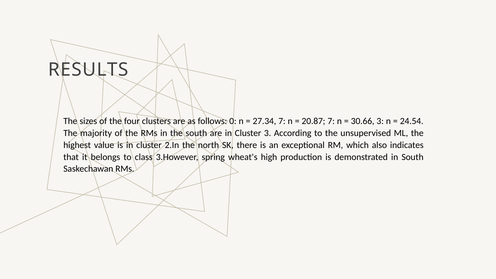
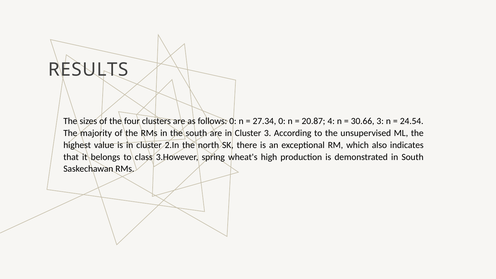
27.34 7: 7 -> 0 (282, 121)
20.87 7: 7 -> 4 (331, 121)
